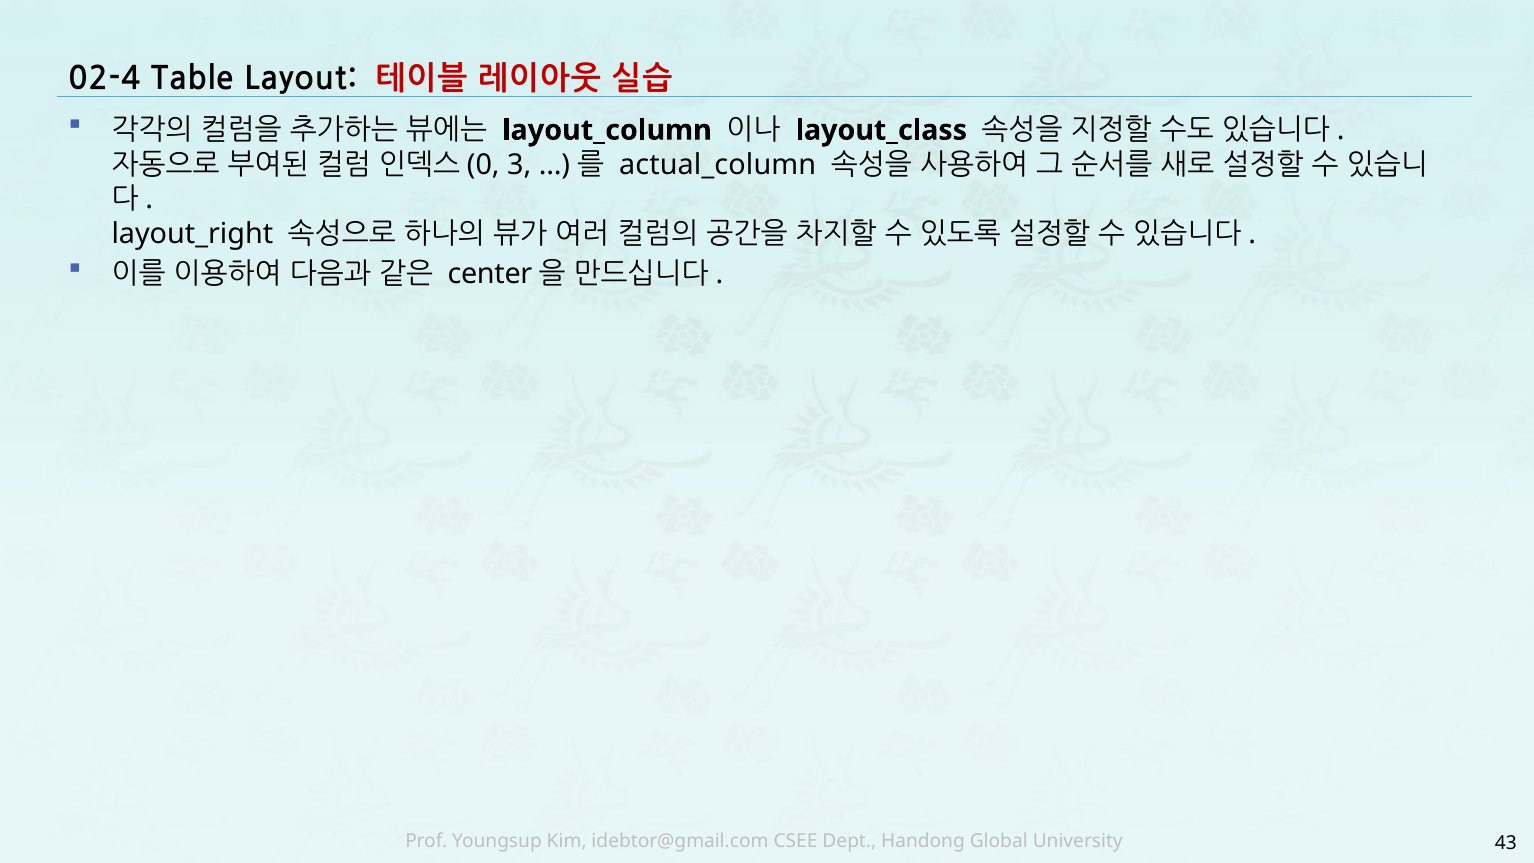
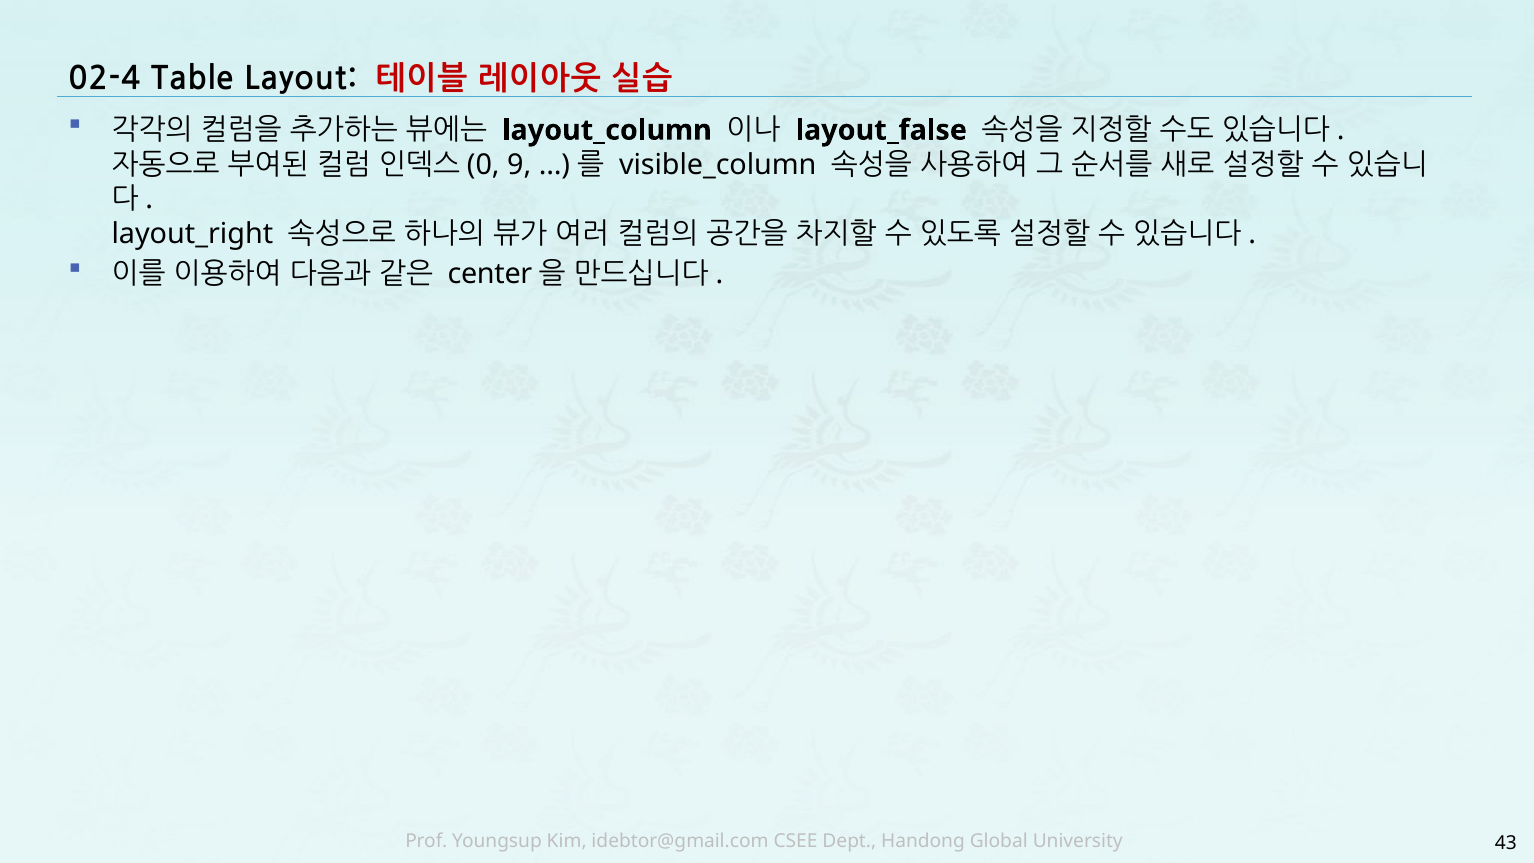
layout_class: layout_class -> layout_false (881, 130)
3: 3 -> 9 (519, 165)
actual_column: actual_column -> visible_column (718, 165)
